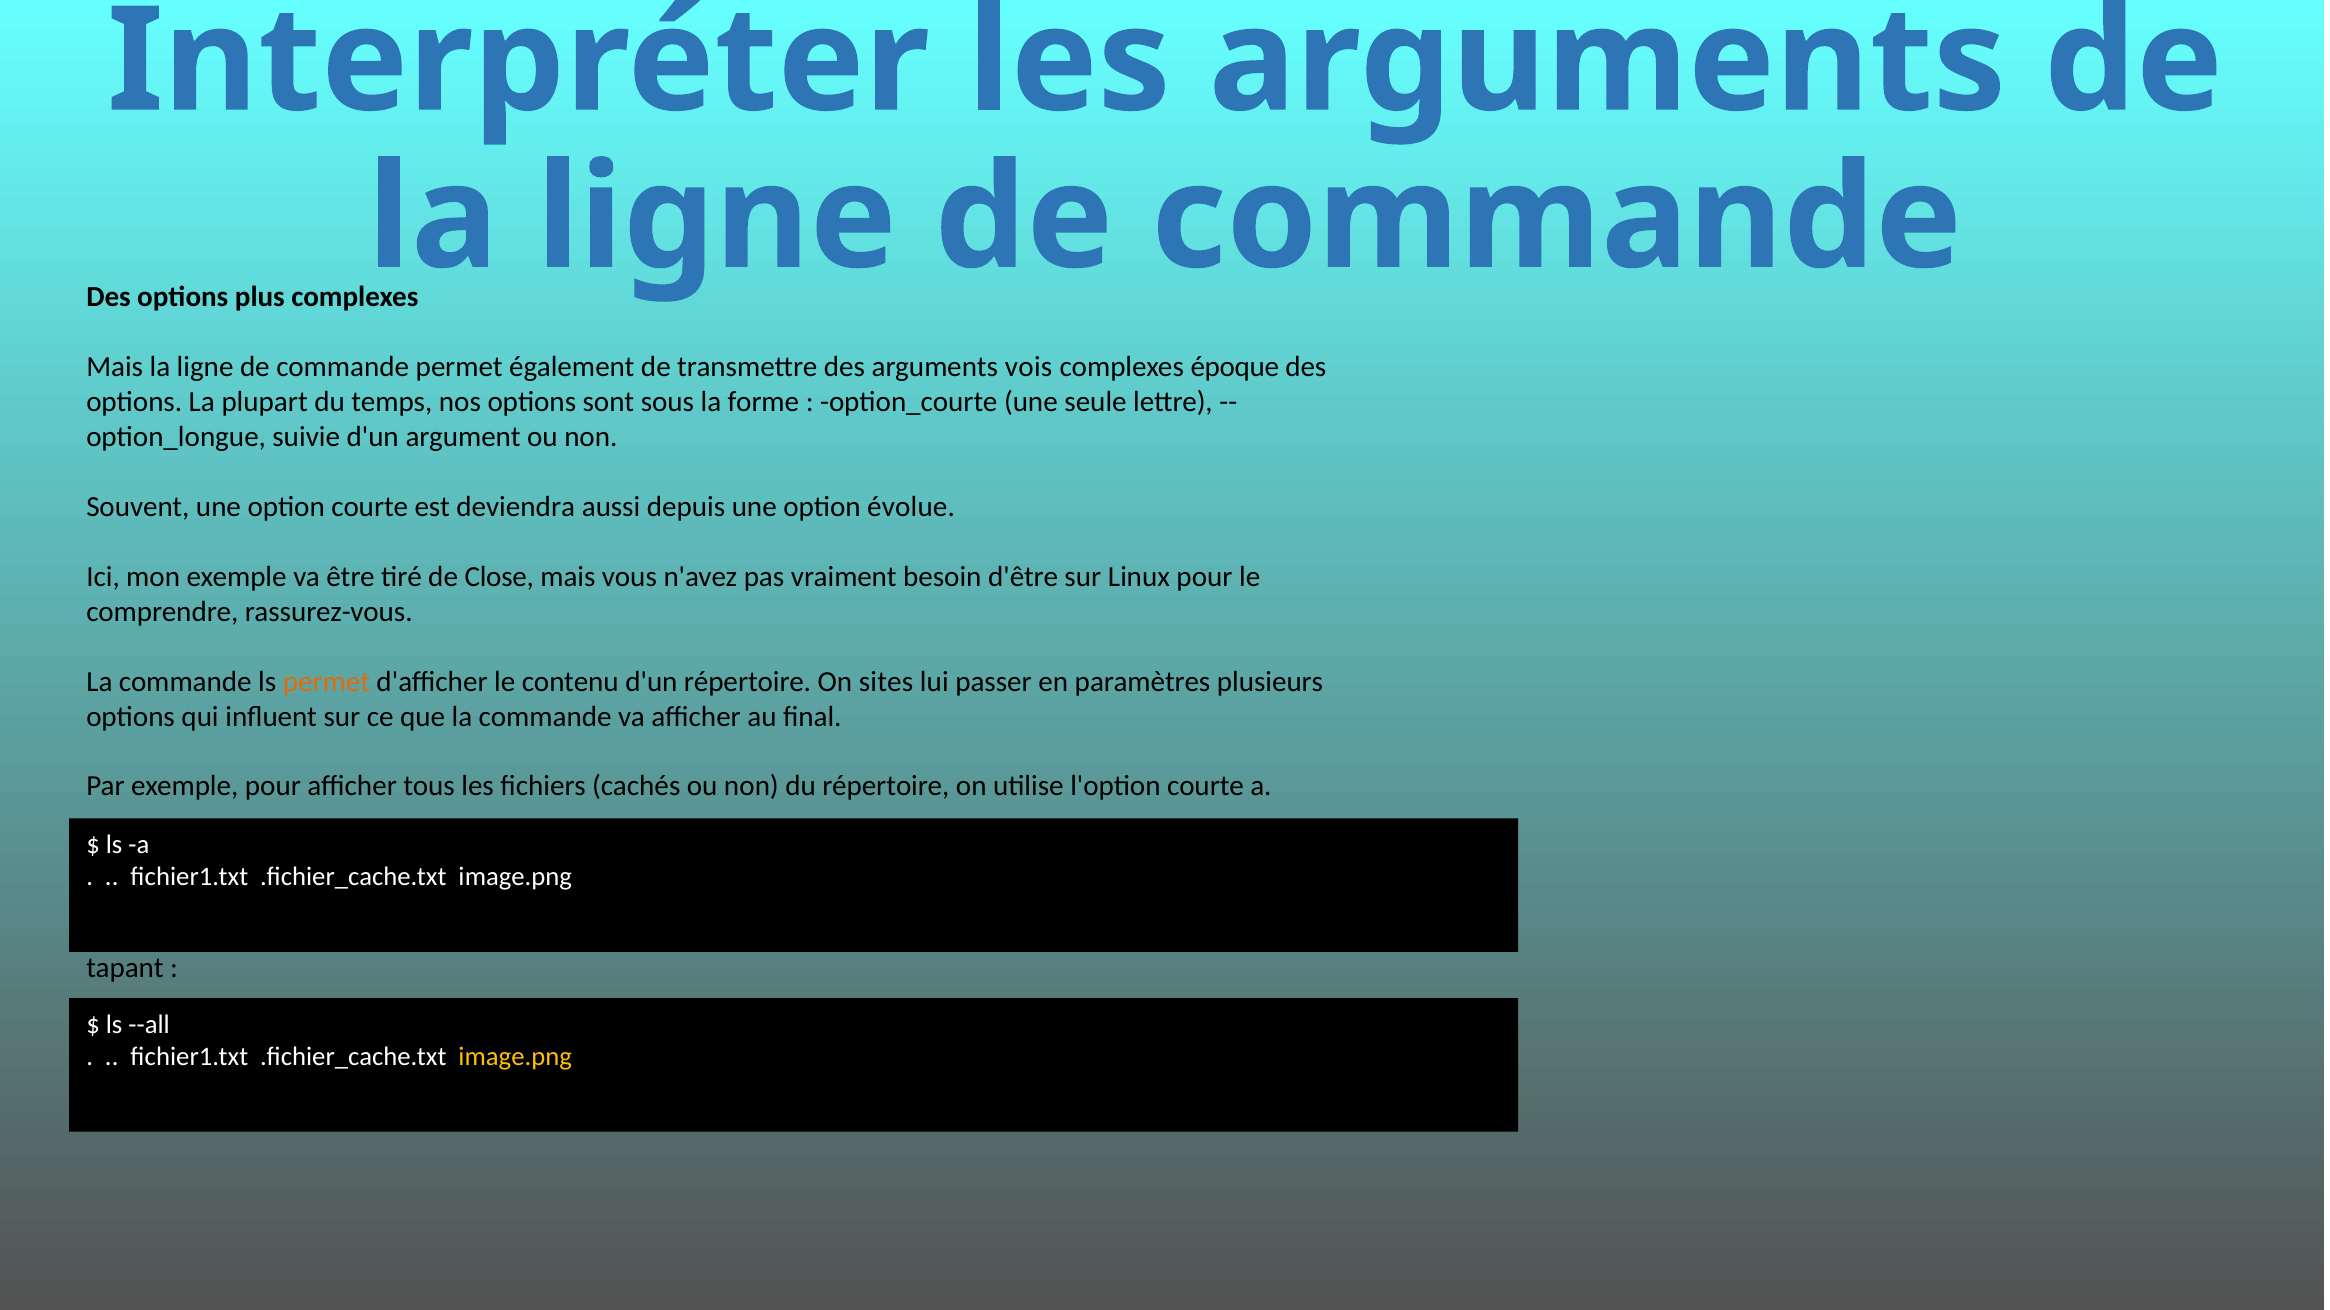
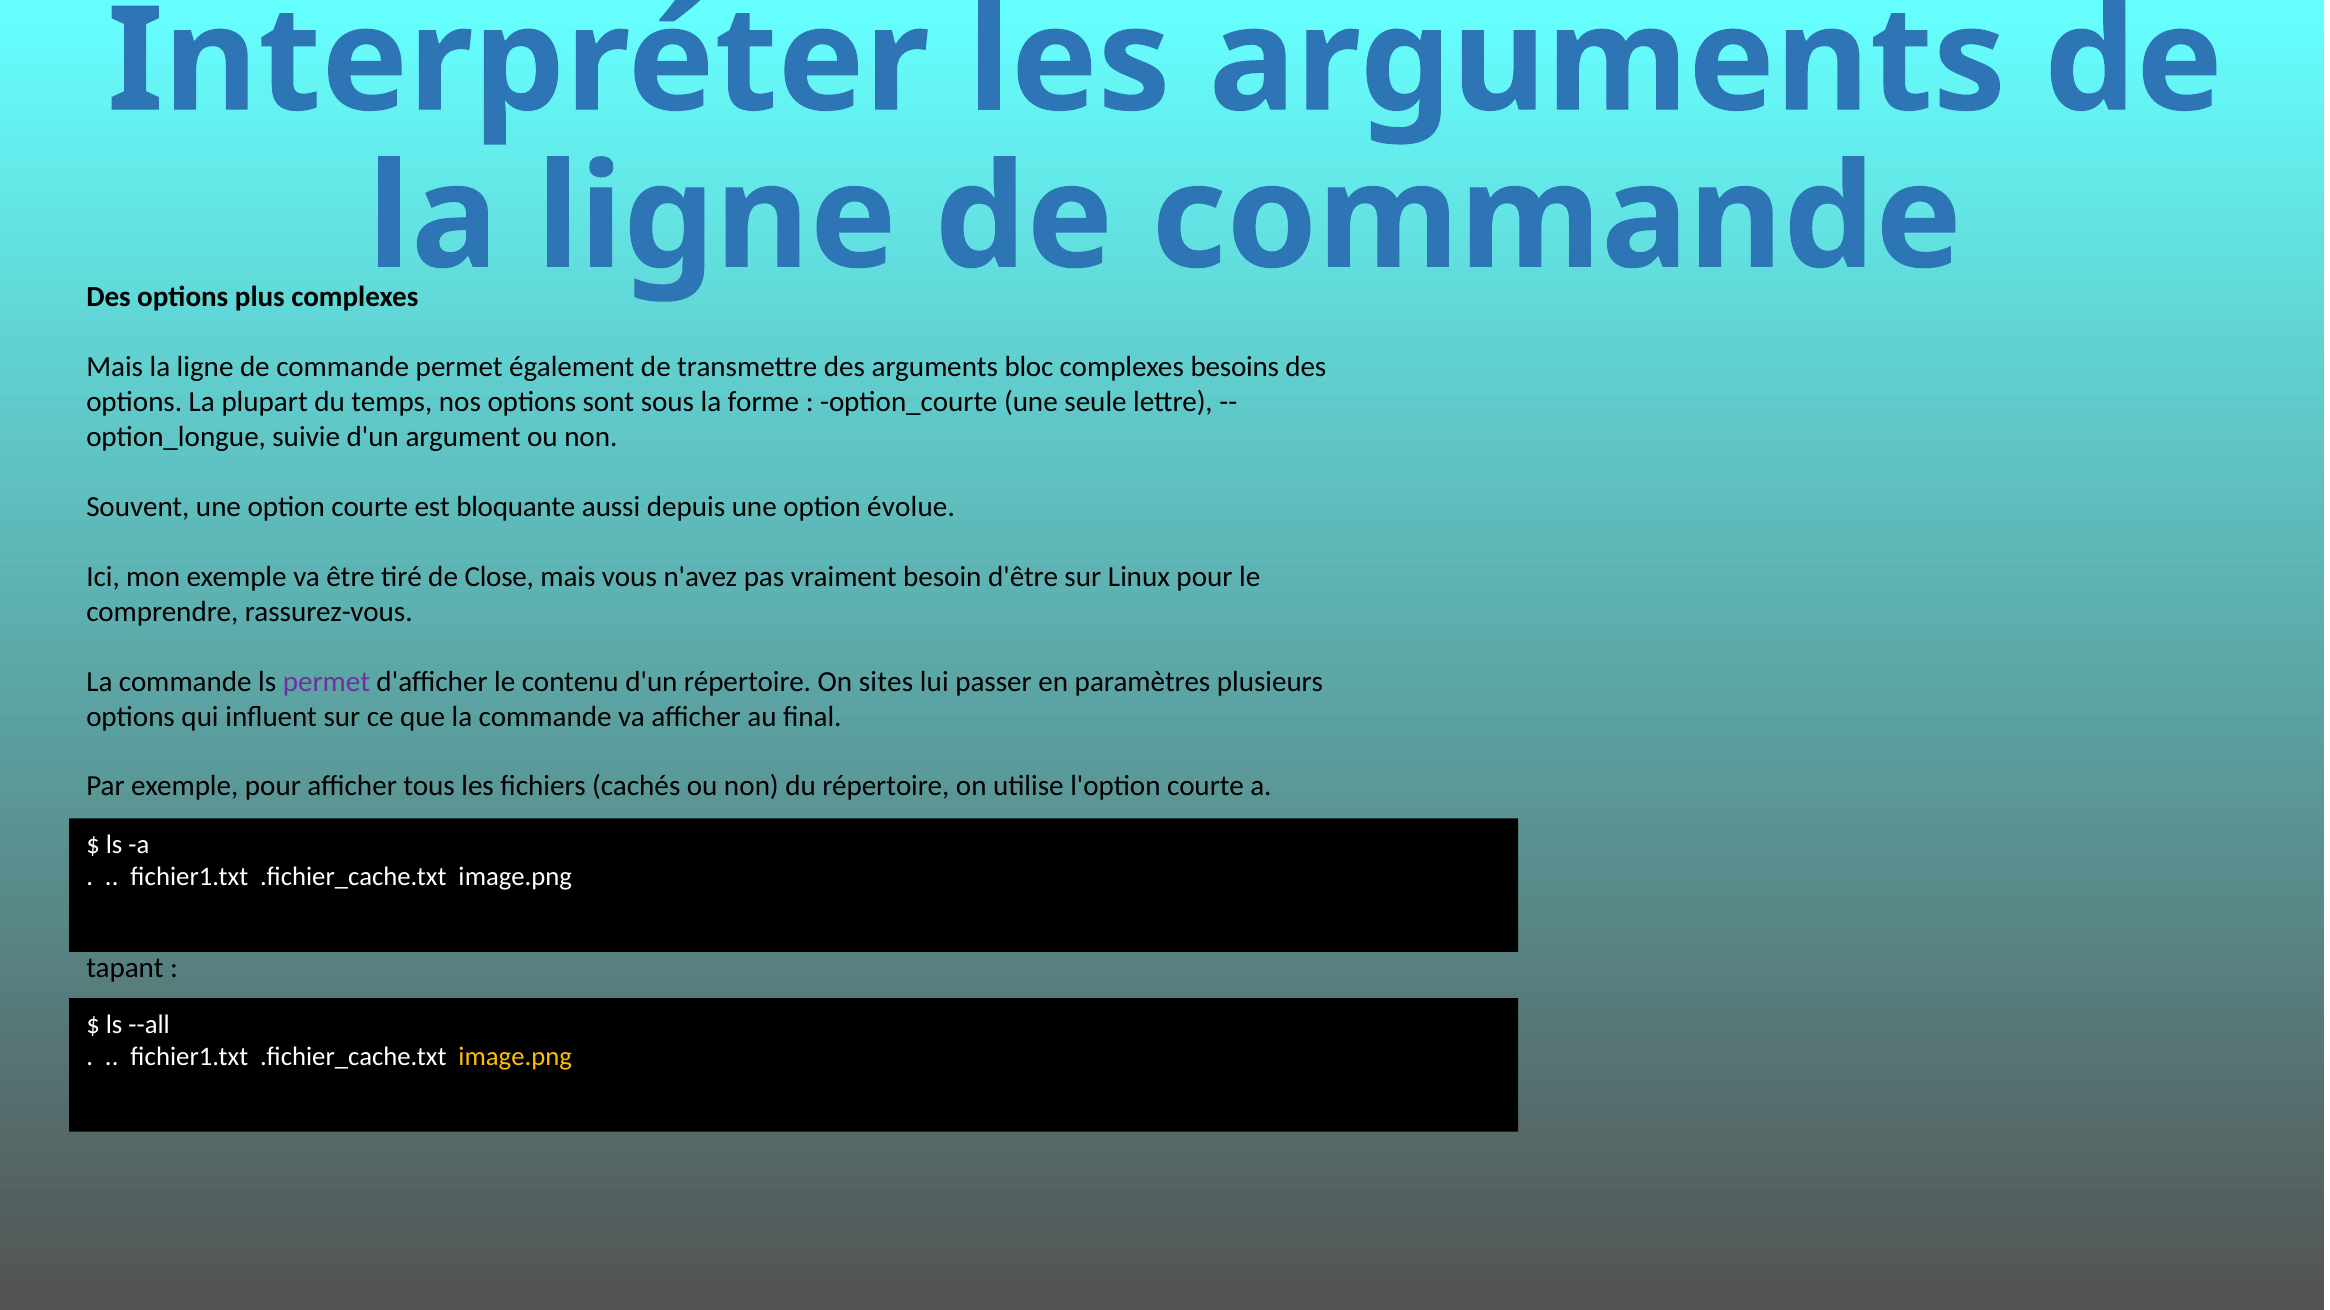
vois: vois -> bloc (1029, 367)
époque: époque -> besoins (1235, 367)
deviendra: deviendra -> bloquante (516, 507)
permet colour: orange -> purple (326, 682)
